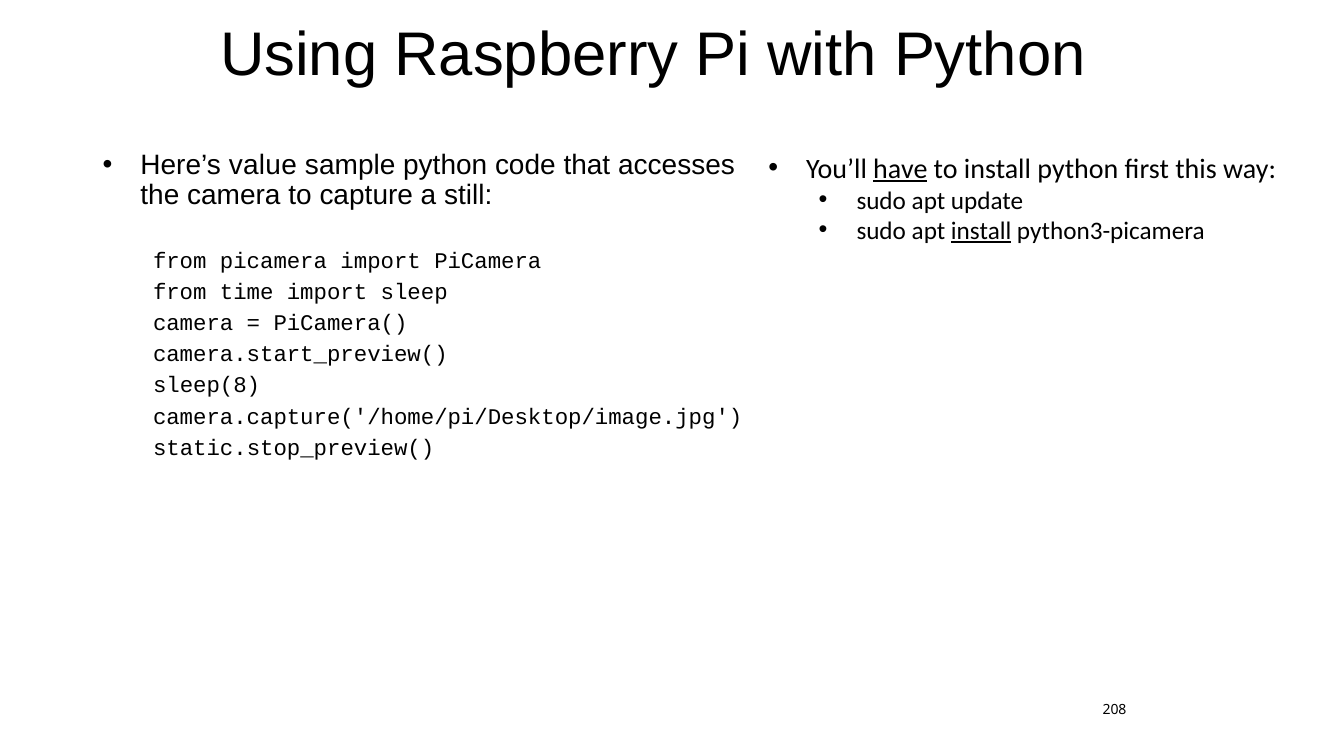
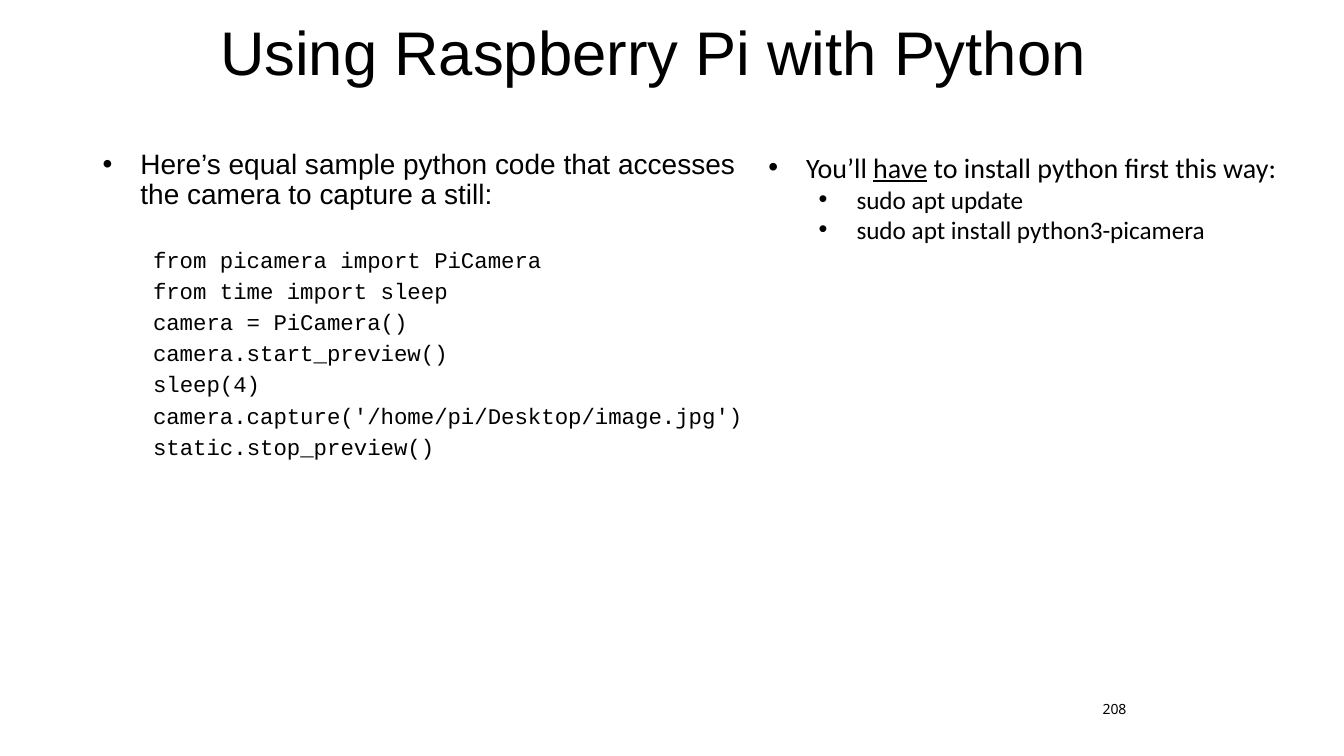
value: value -> equal (263, 165)
install underline: present -> none (981, 231)
sleep(8: sleep(8 -> sleep(4 (207, 385)
